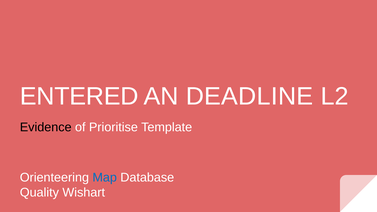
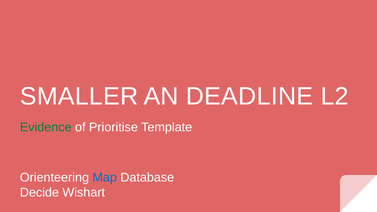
ENTERED: ENTERED -> SMALLER (79, 96)
Evidence colour: black -> green (46, 127)
Quality: Quality -> Decide (39, 193)
